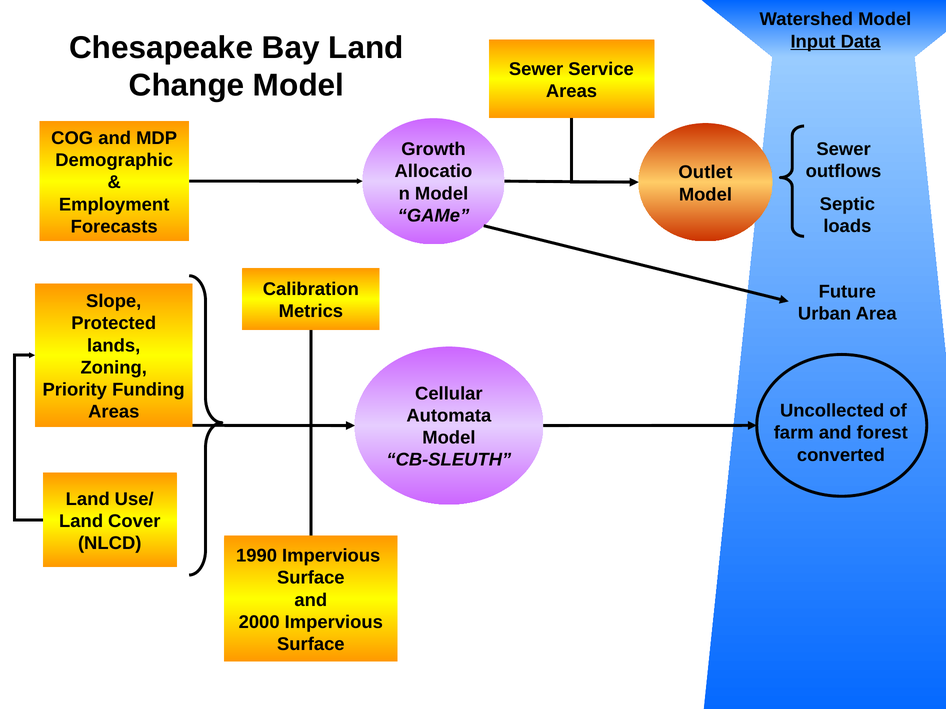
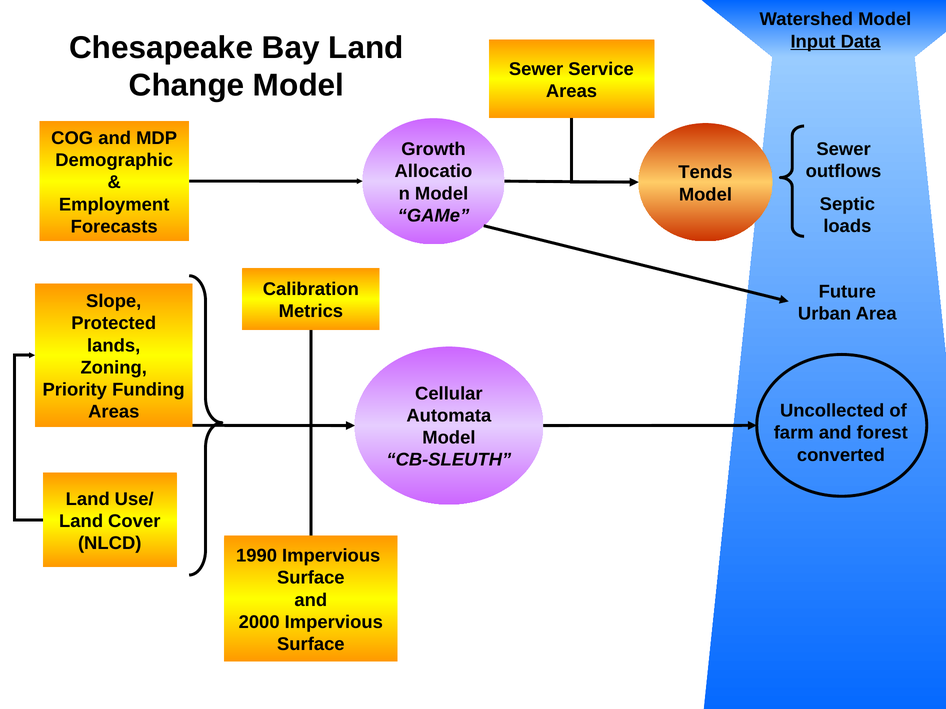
Outlet: Outlet -> Tends (705, 173)
